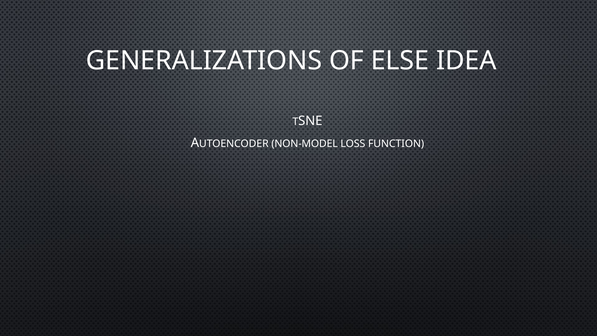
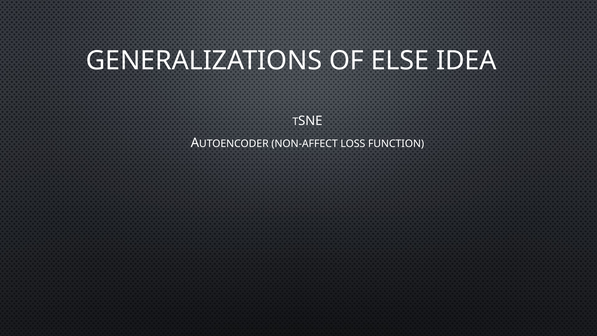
NON-MODEL: NON-MODEL -> NON-AFFECT (305, 144)
